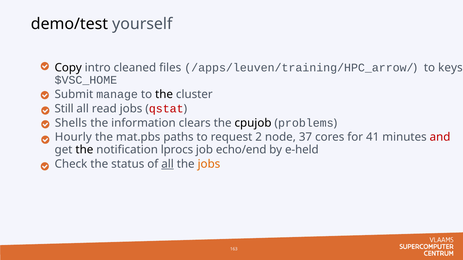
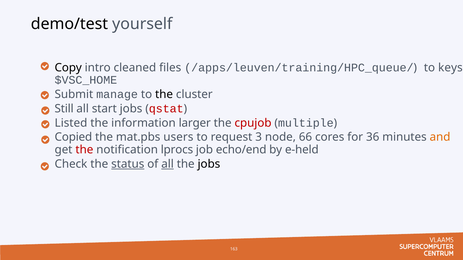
/apps/leuven/training/HPC_arrow/: /apps/leuven/training/HPC_arrow/ -> /apps/leuven/training/HPC_queue/ (299, 68)
read: read -> start (104, 109)
Shells: Shells -> Listed (71, 123)
clears: clears -> larger (195, 123)
cpujob colour: black -> red (253, 123)
problems: problems -> multiple (306, 123)
Hourly: Hourly -> Copied (73, 137)
paths: paths -> users (178, 137)
2: 2 -> 3 (259, 137)
37: 37 -> 66 (305, 137)
41: 41 -> 36 (373, 137)
and colour: red -> orange (440, 137)
the colour: black -> red (84, 150)
status underline: none -> present (128, 164)
jobs colour: orange -> black (209, 164)
